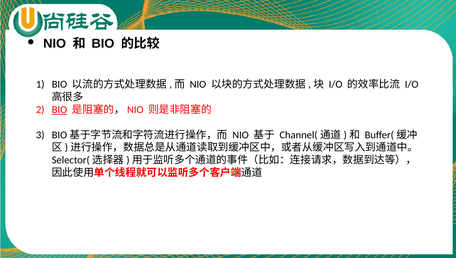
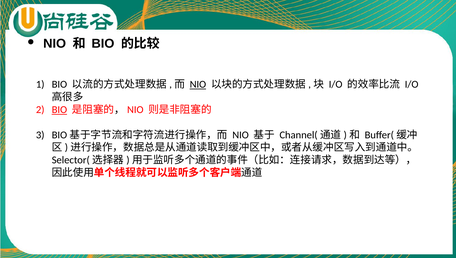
NIO underline: none -> present (198, 85)
